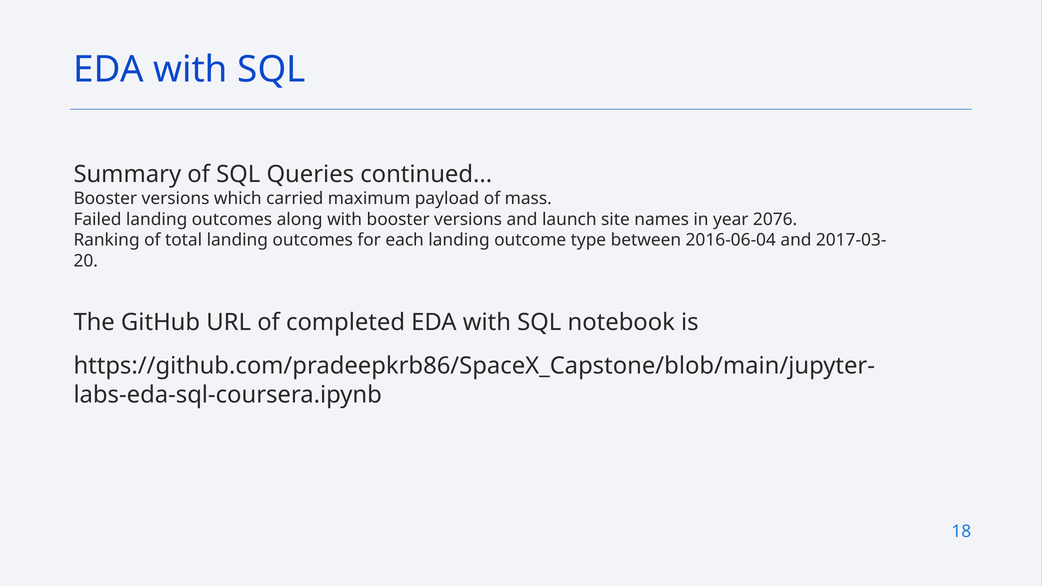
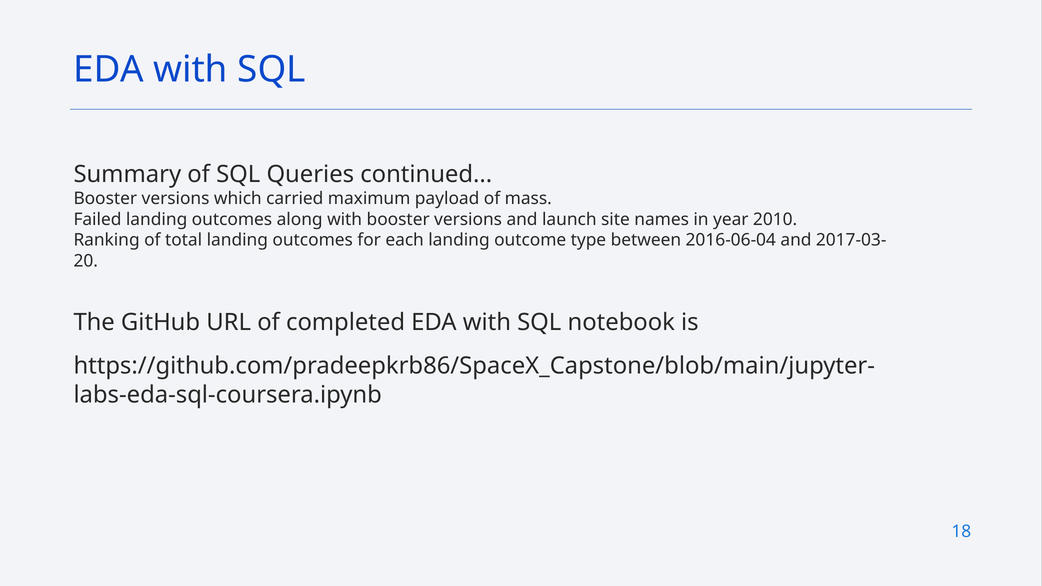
2076: 2076 -> 2010 (775, 219)
